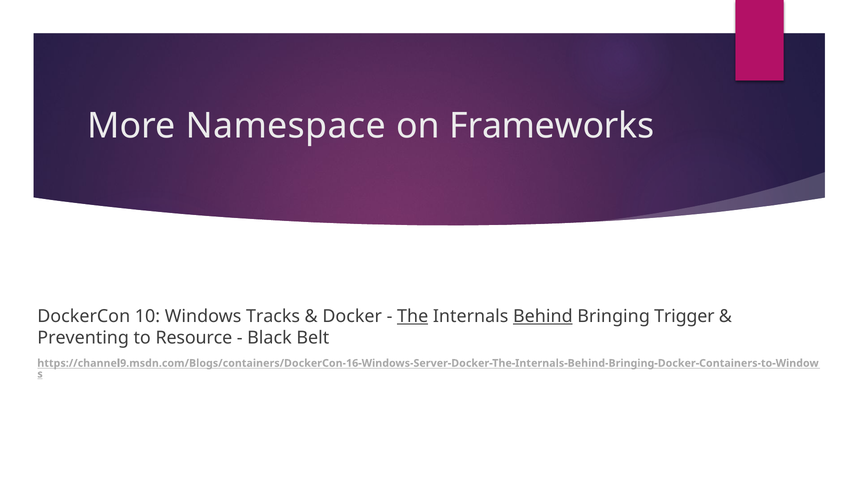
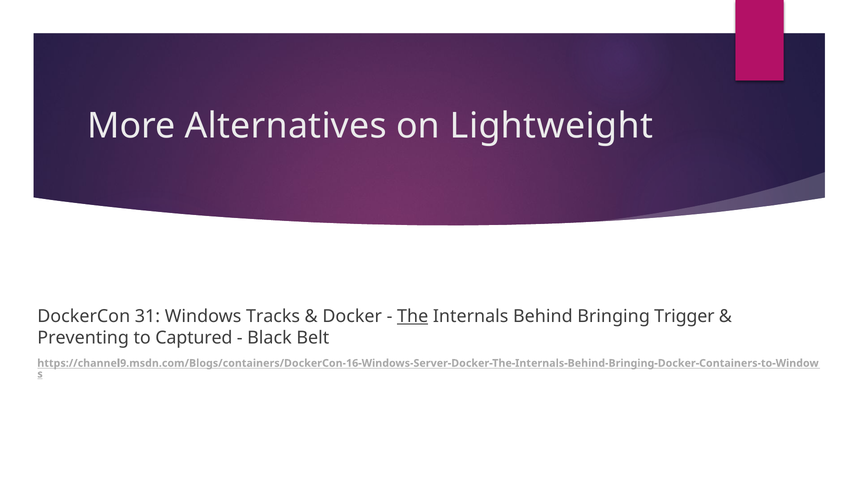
Namespace: Namespace -> Alternatives (286, 126)
Frameworks: Frameworks -> Lightweight (552, 126)
10: 10 -> 31 (147, 316)
Behind underline: present -> none (543, 316)
Resource: Resource -> Captured (194, 338)
